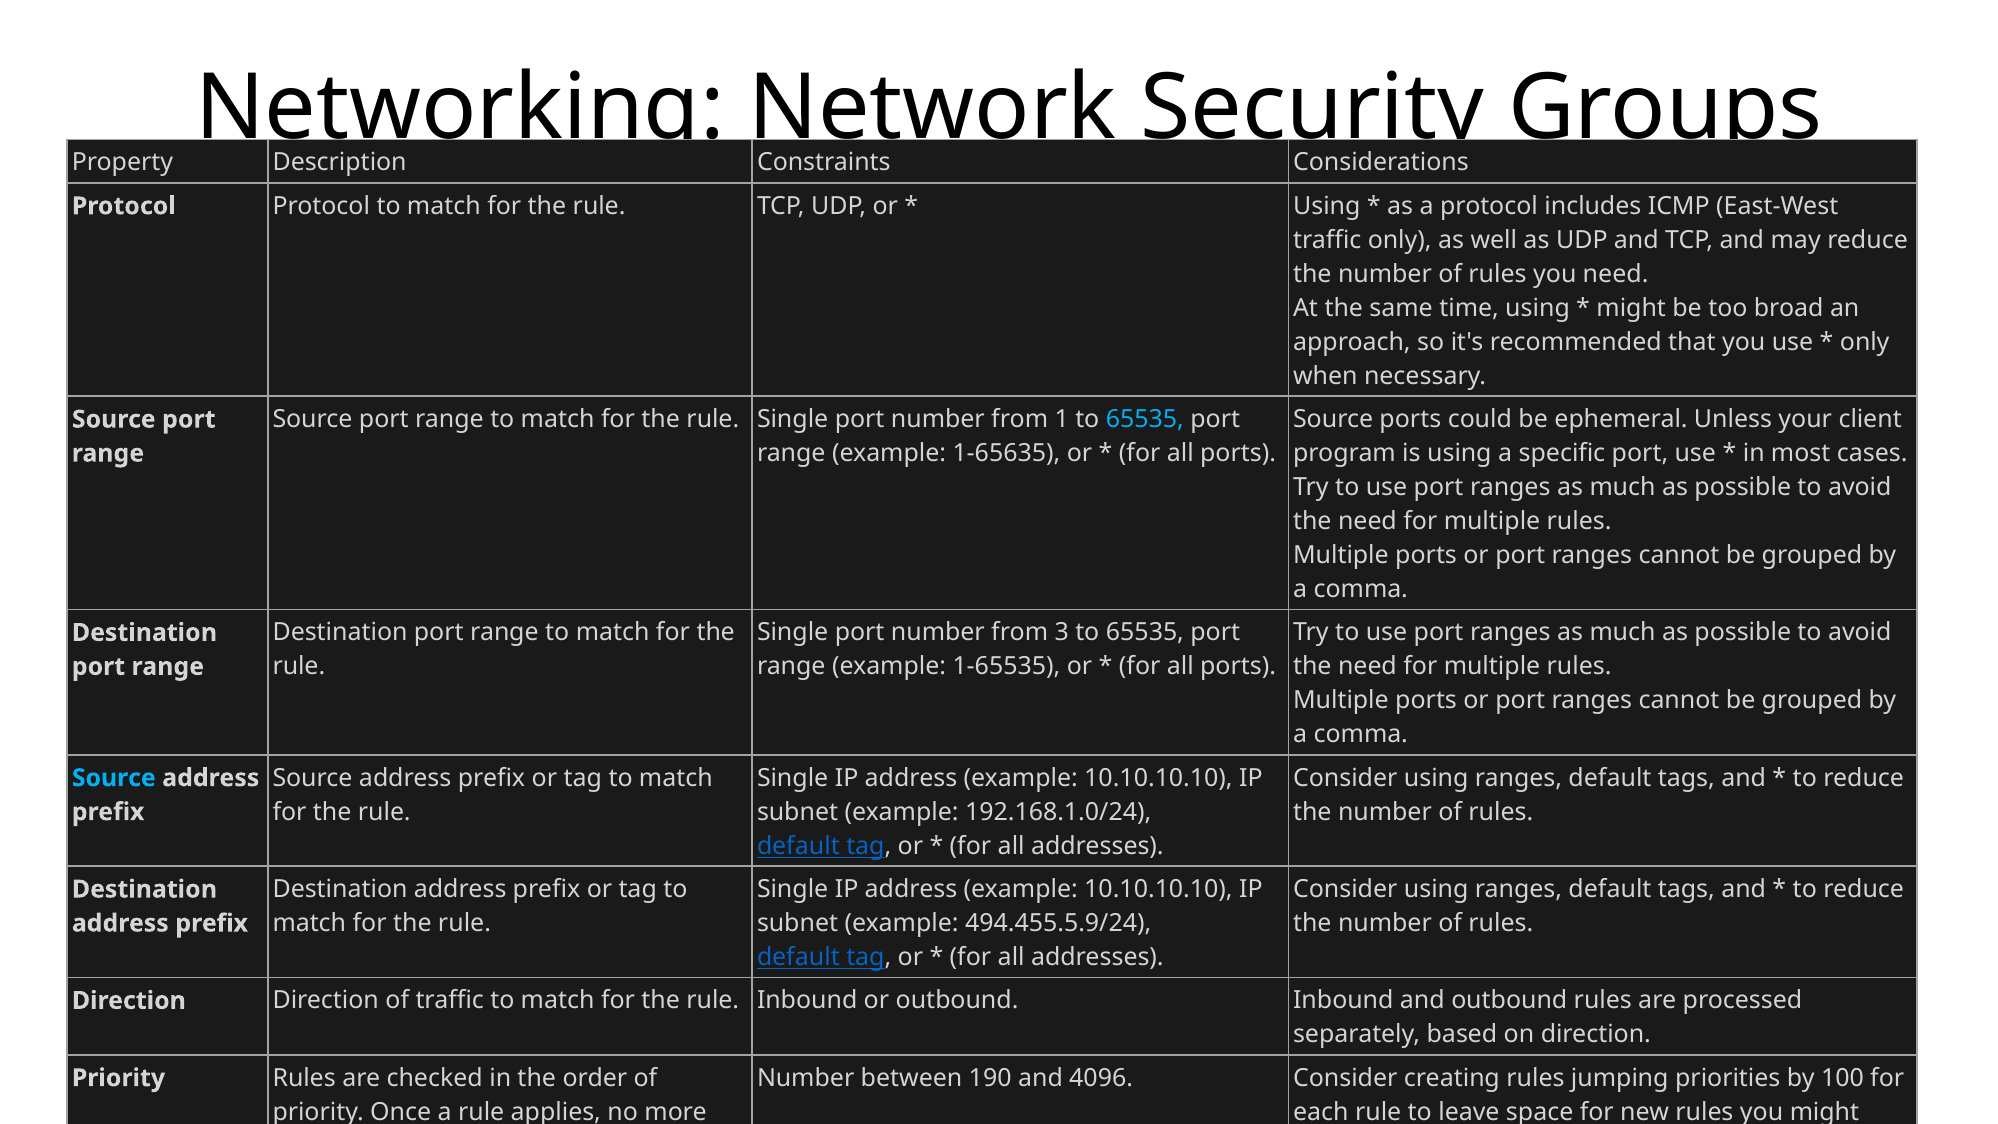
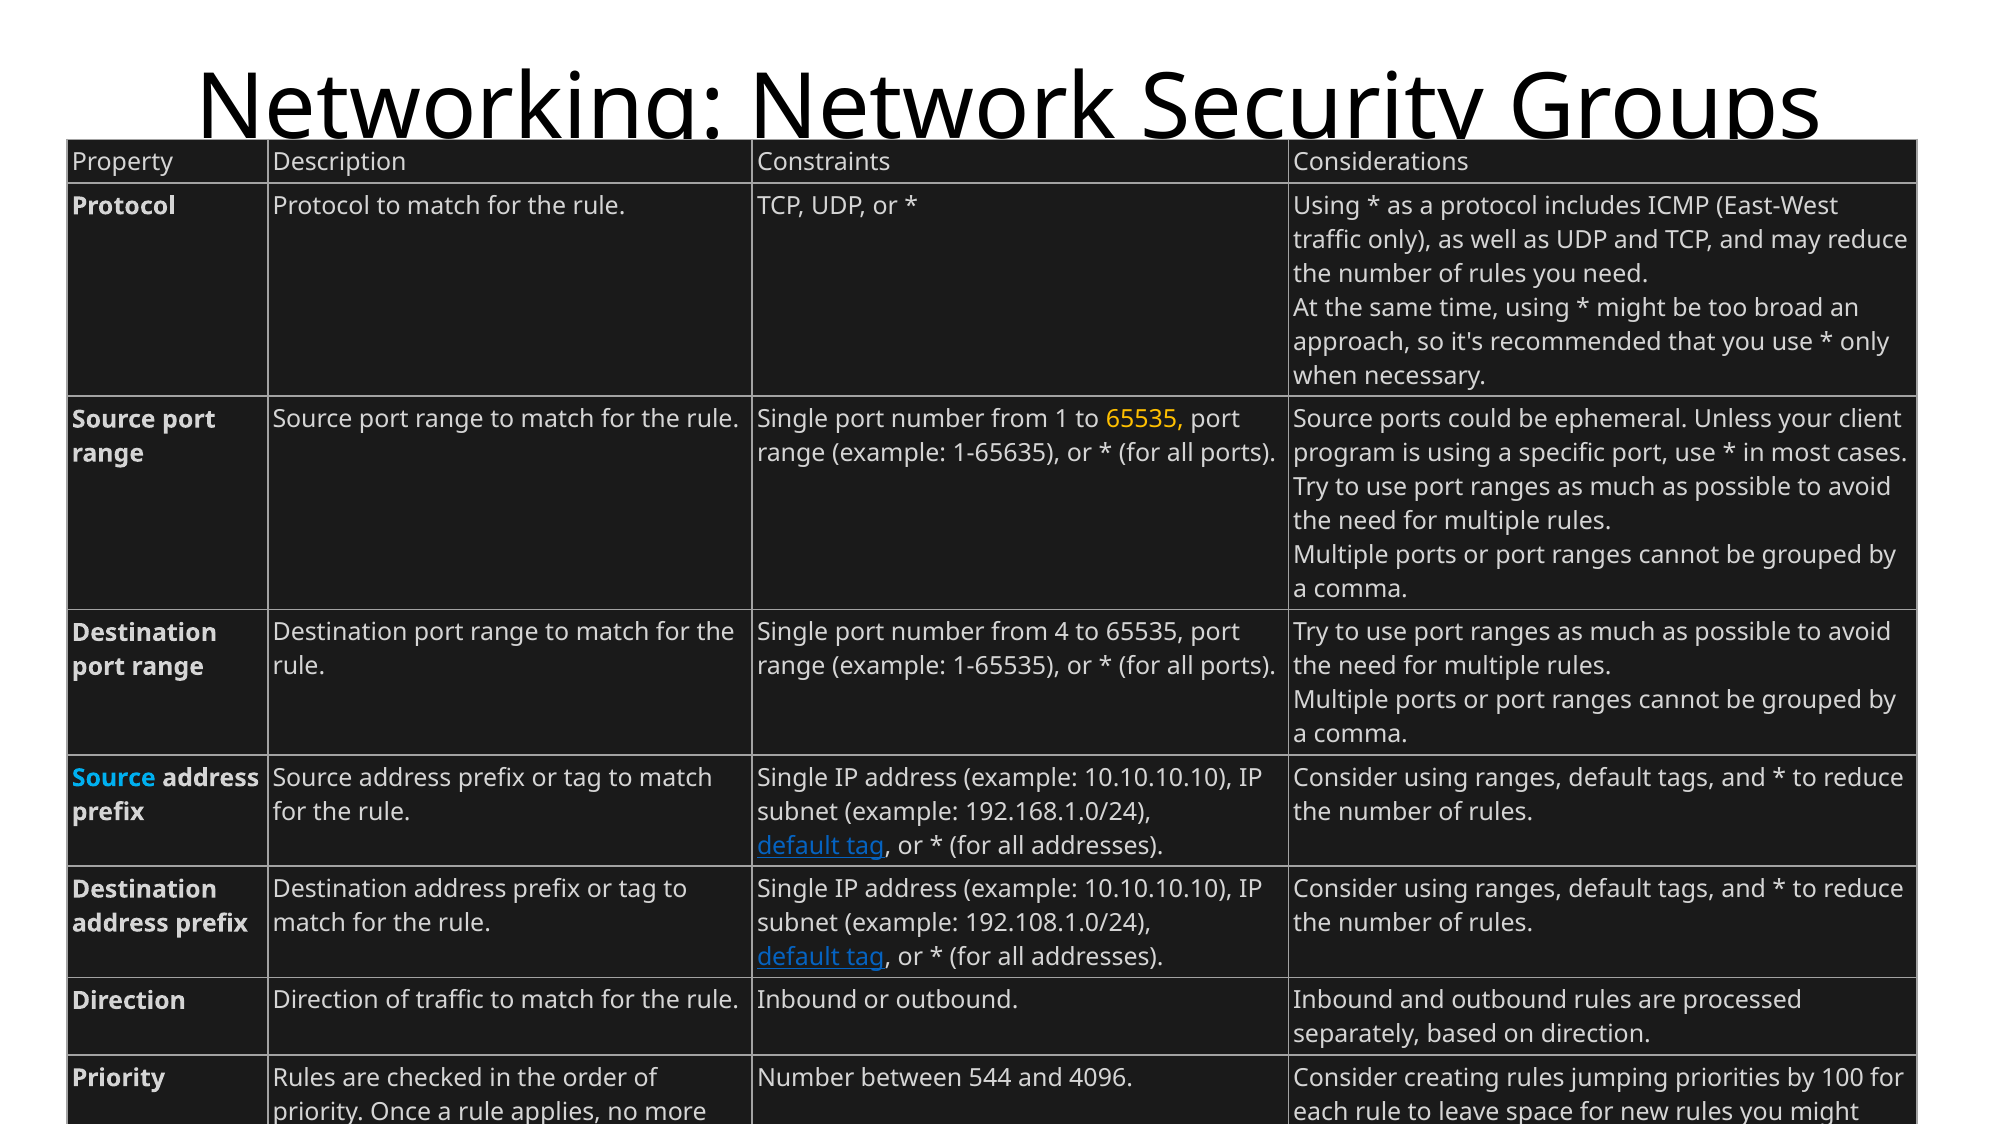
65535 colour: light blue -> yellow (1145, 419)
3: 3 -> 4 (1062, 633)
494.455.5.9/24: 494.455.5.9/24 -> 192.108.1.0/24 (1058, 923)
190: 190 -> 544 (990, 1078)
